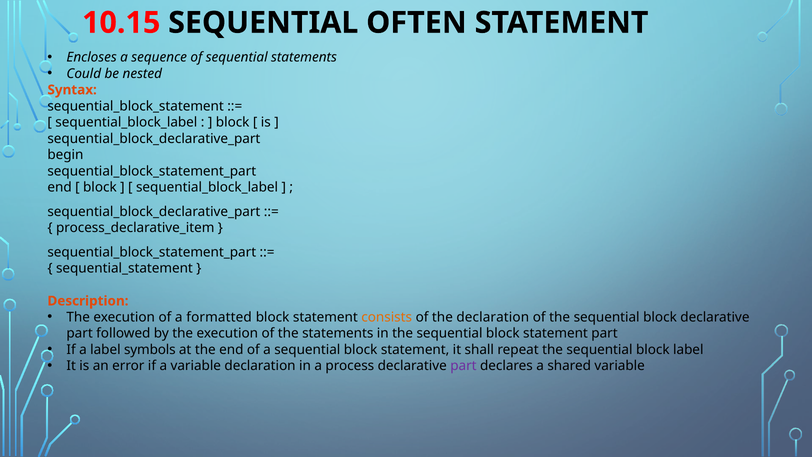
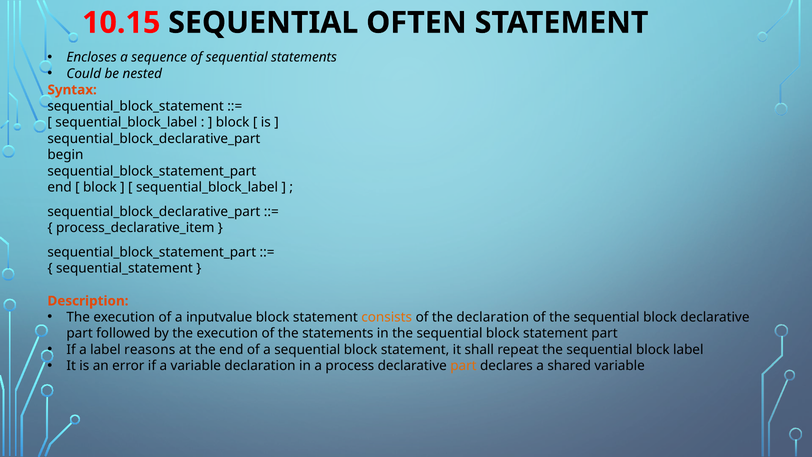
formatted: formatted -> inputvalue (219, 317)
symbols: symbols -> reasons (150, 349)
part colour: purple -> orange (463, 366)
